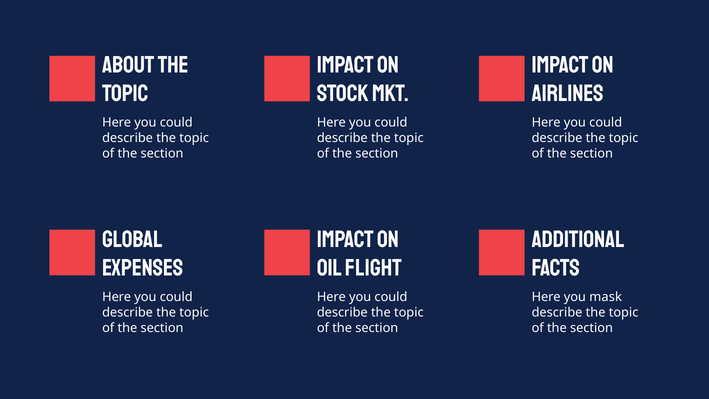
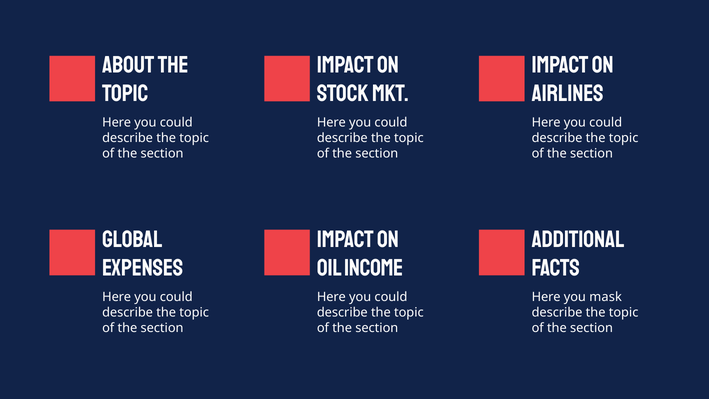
FLIGHT: FLIGHT -> INCOME (374, 268)
